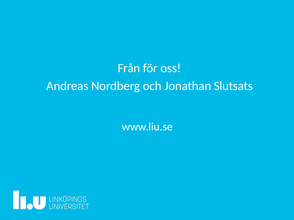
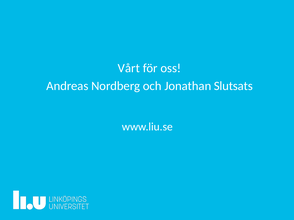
Från: Från -> Vårt (129, 68)
